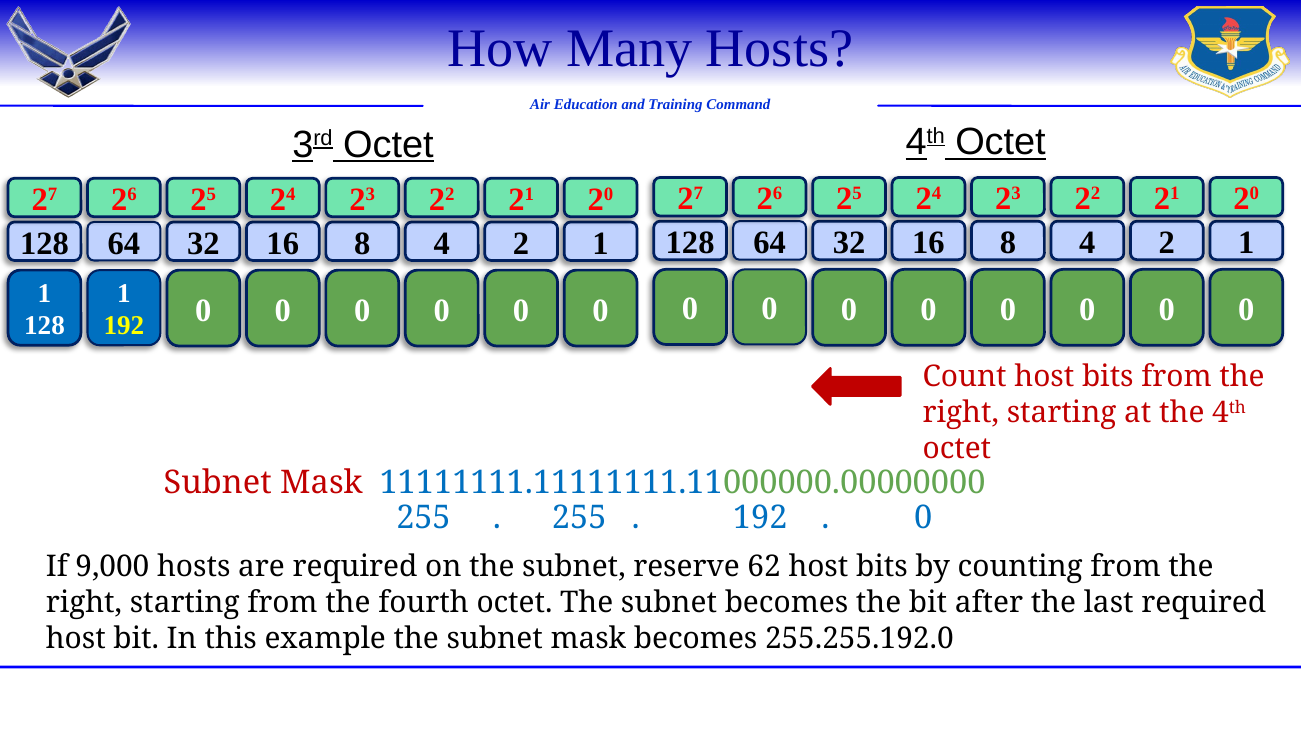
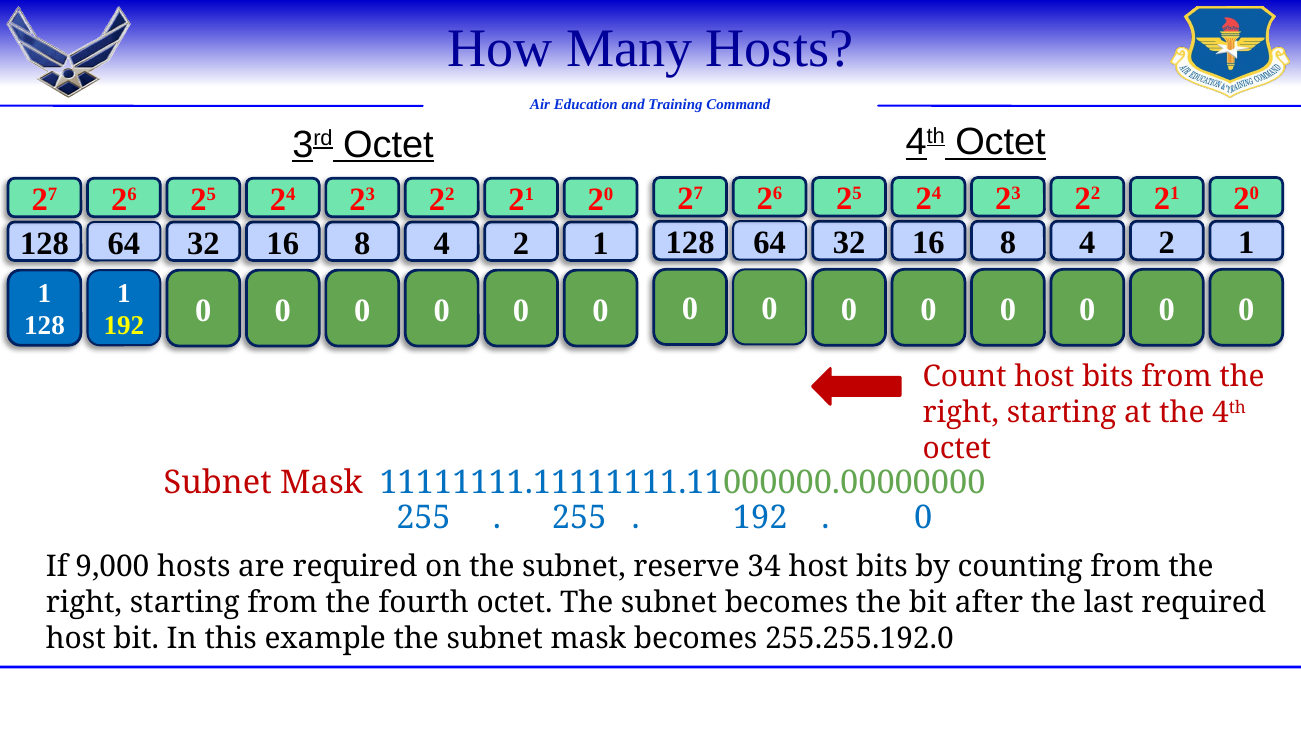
62: 62 -> 34 (764, 567)
